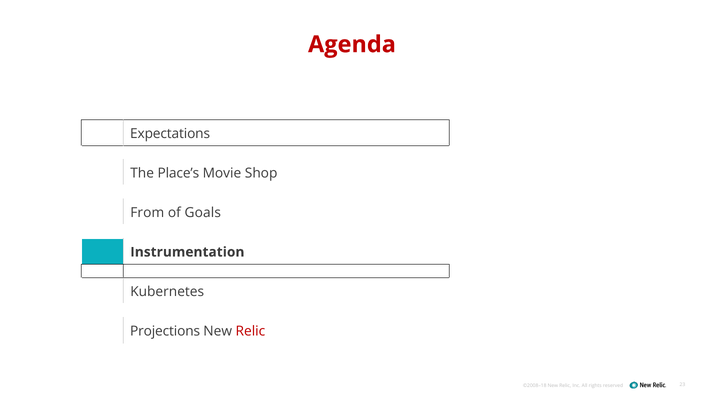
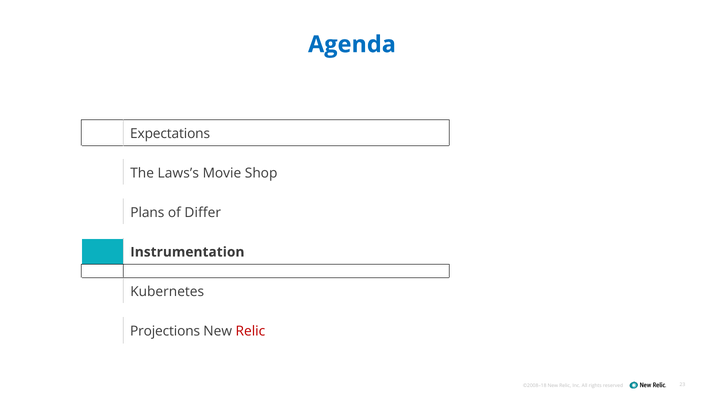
Agenda colour: red -> blue (352, 44)
Place’s: Place’s -> Laws’s (178, 173)
From: From -> Plans (147, 212)
Goals: Goals -> Differ (203, 212)
